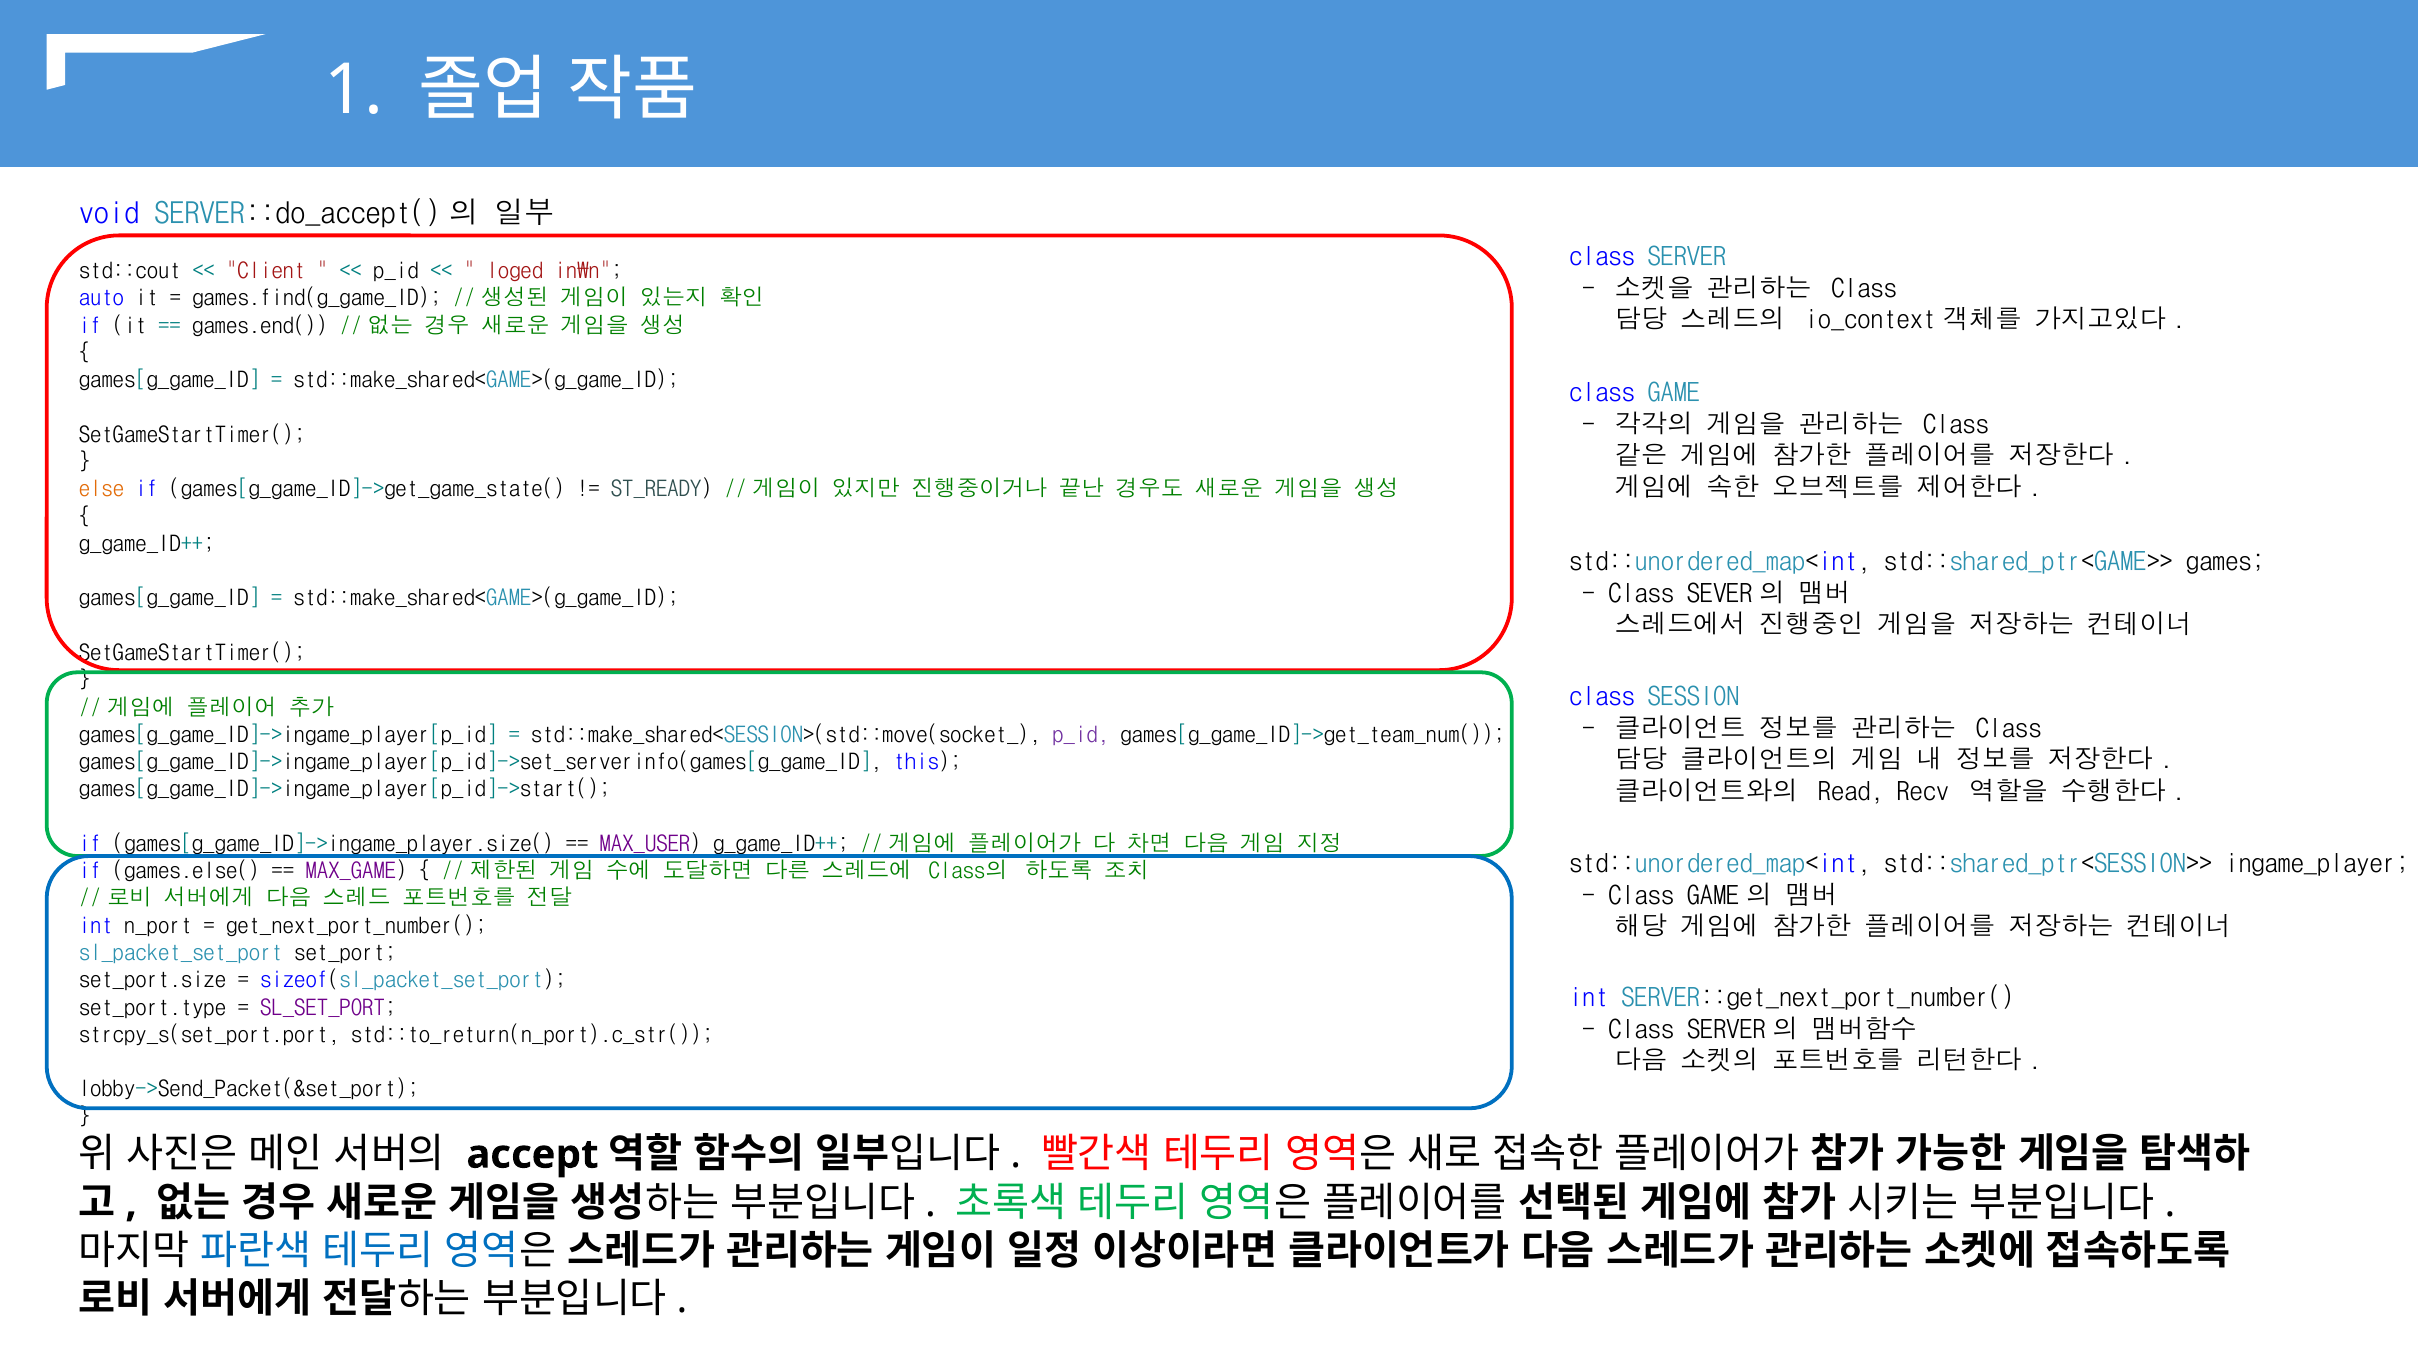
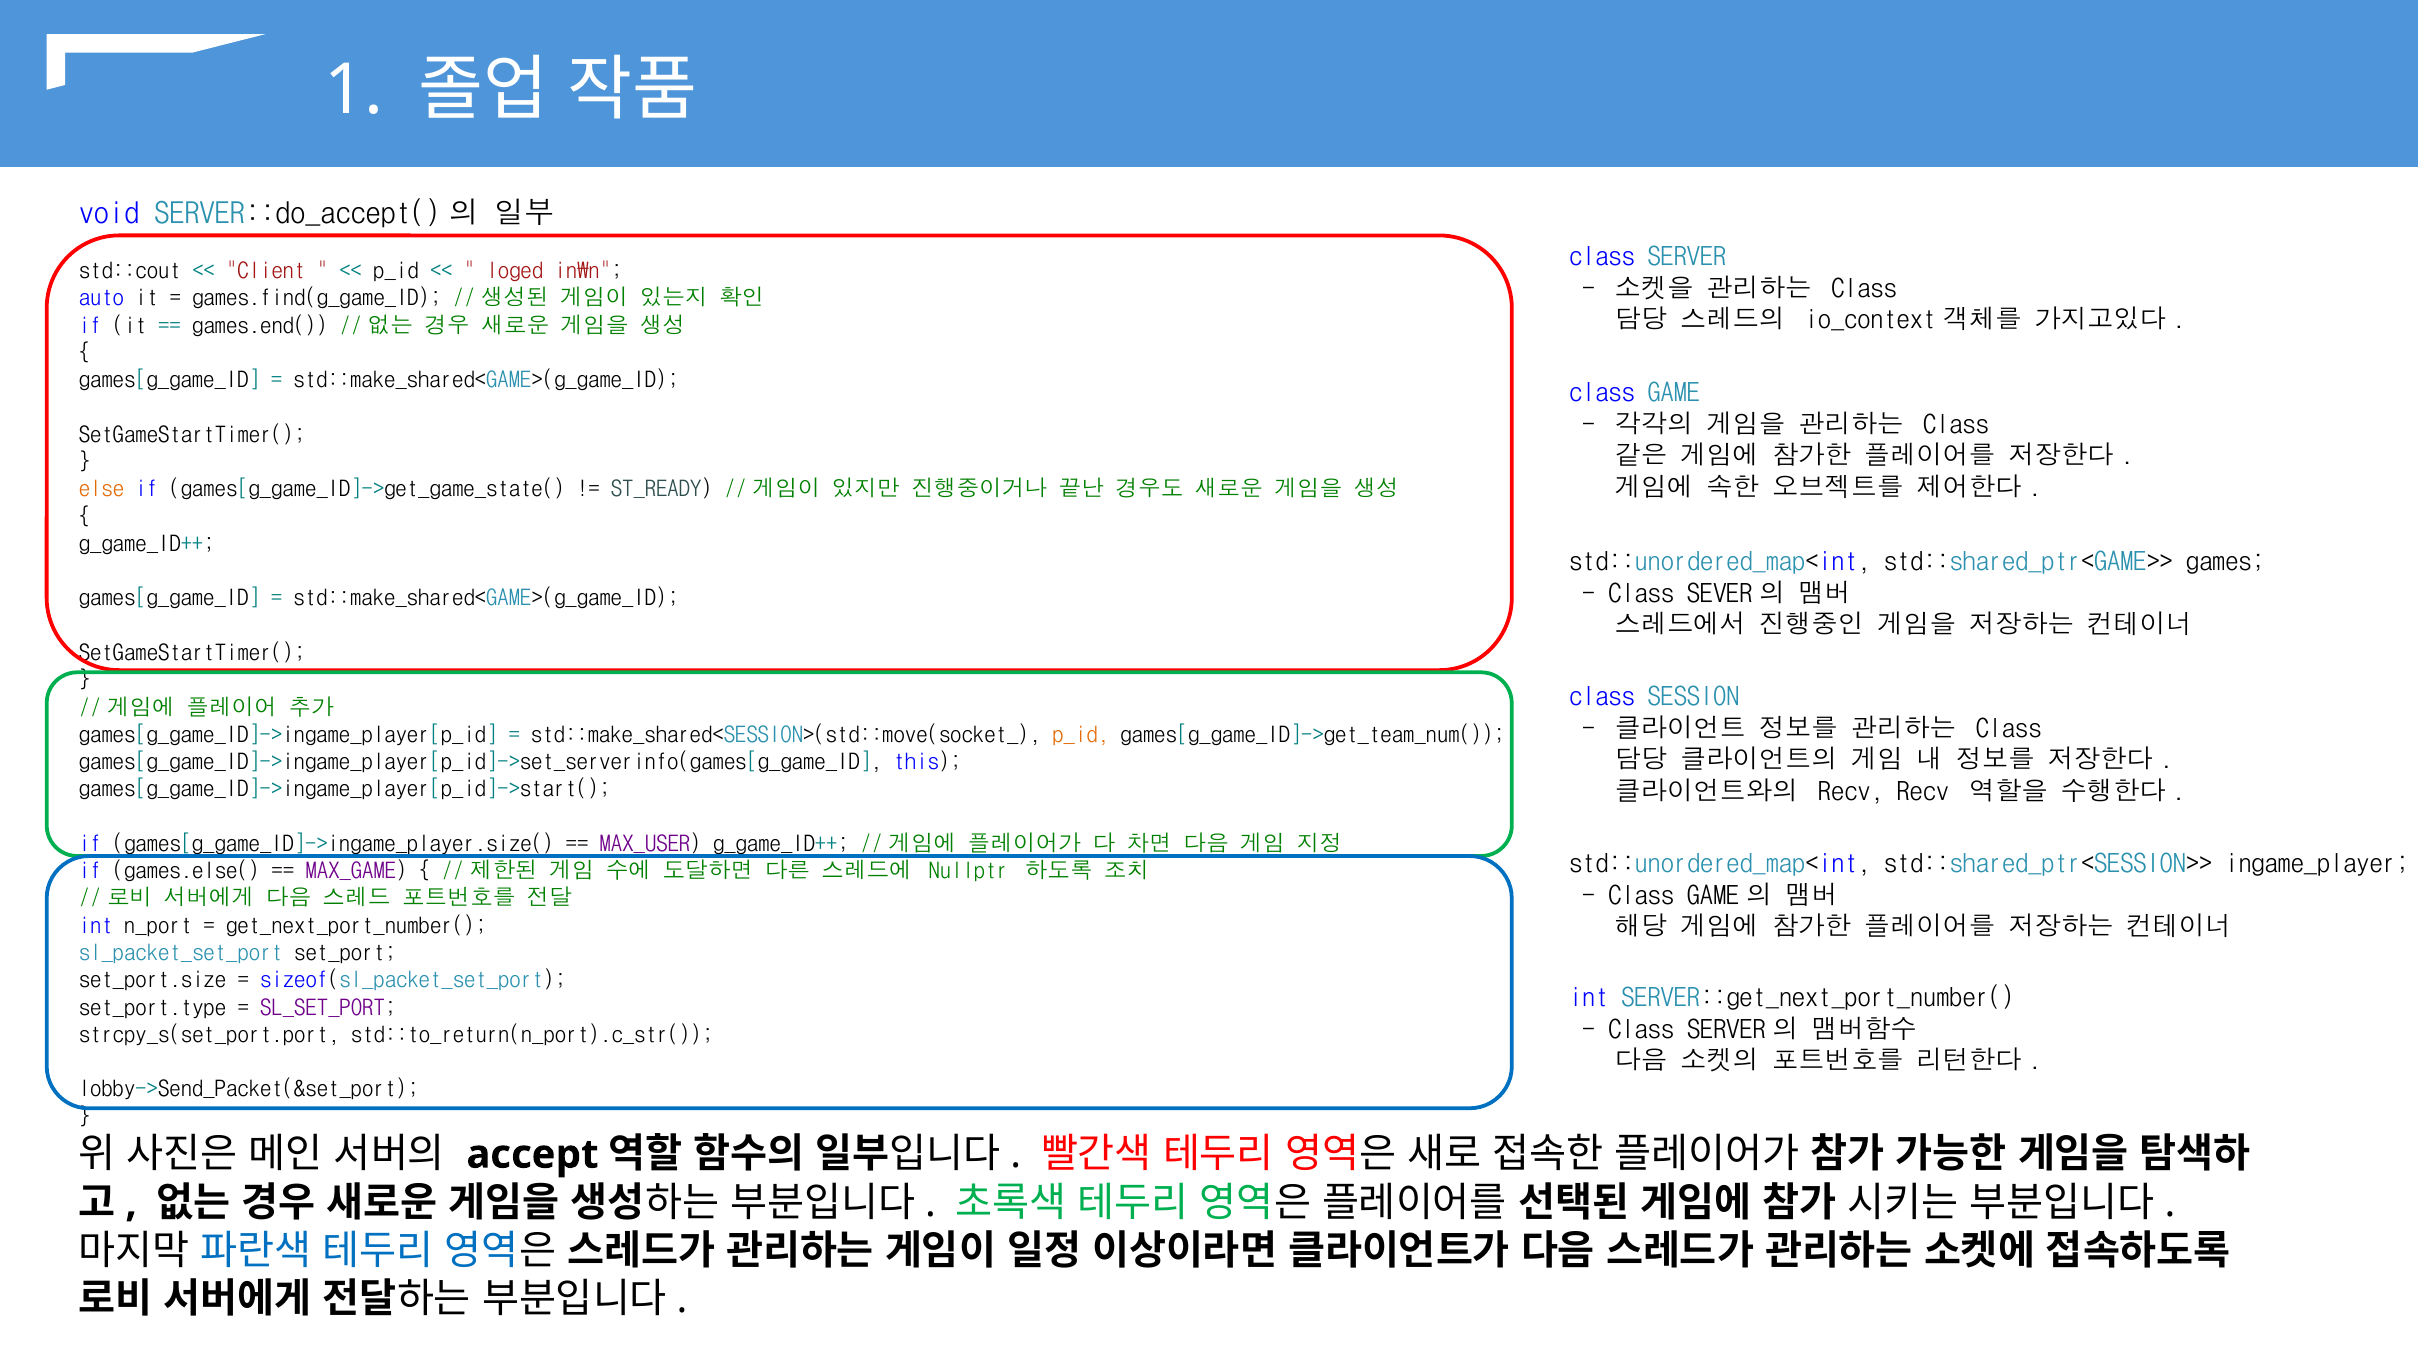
p_id colour: purple -> orange (1081, 735)
Read: Read -> Recv (1851, 792)
Class의: Class의 -> Nullptr (968, 871)
